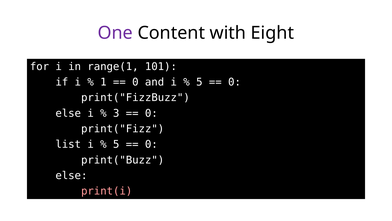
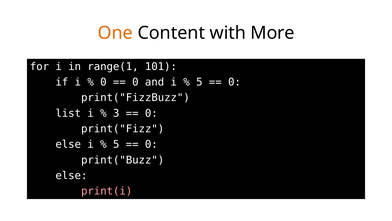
One colour: purple -> orange (115, 33)
Eight: Eight -> More (273, 33)
1: 1 -> 0 (103, 82)
else: else -> list (68, 113)
list: list -> else (68, 144)
